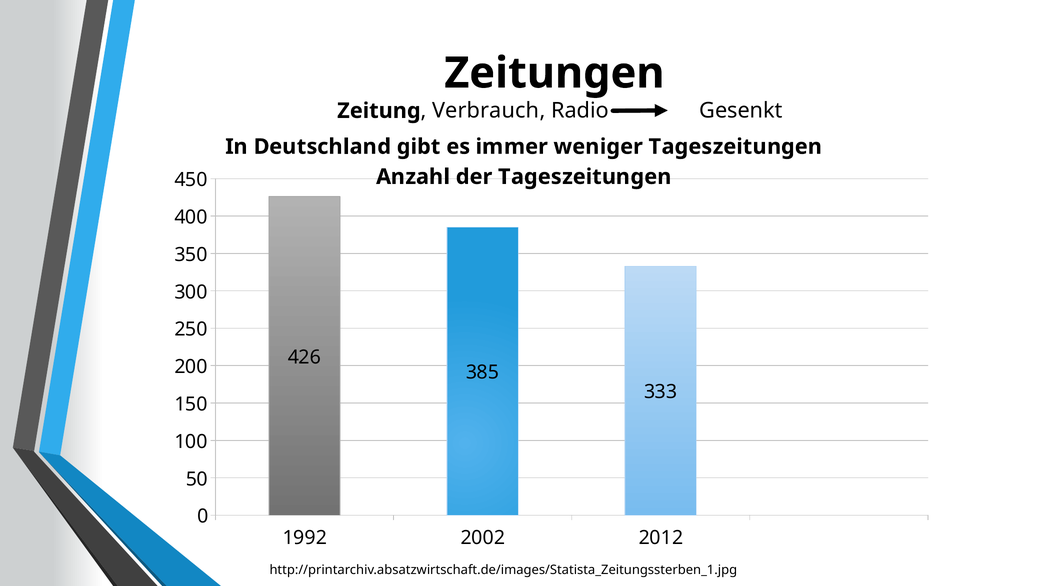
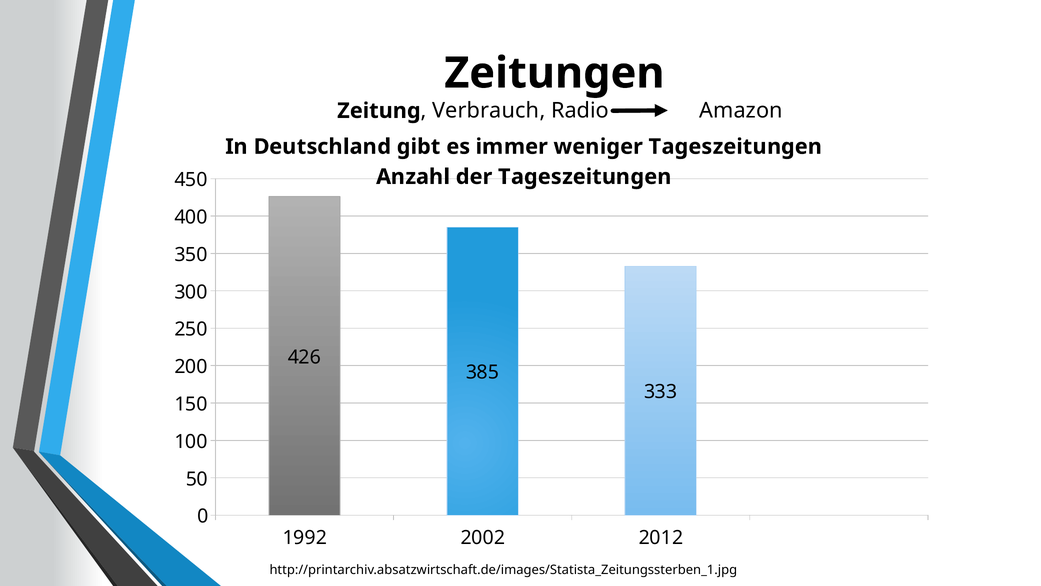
Gesenkt: Gesenkt -> Amazon (741, 111)
